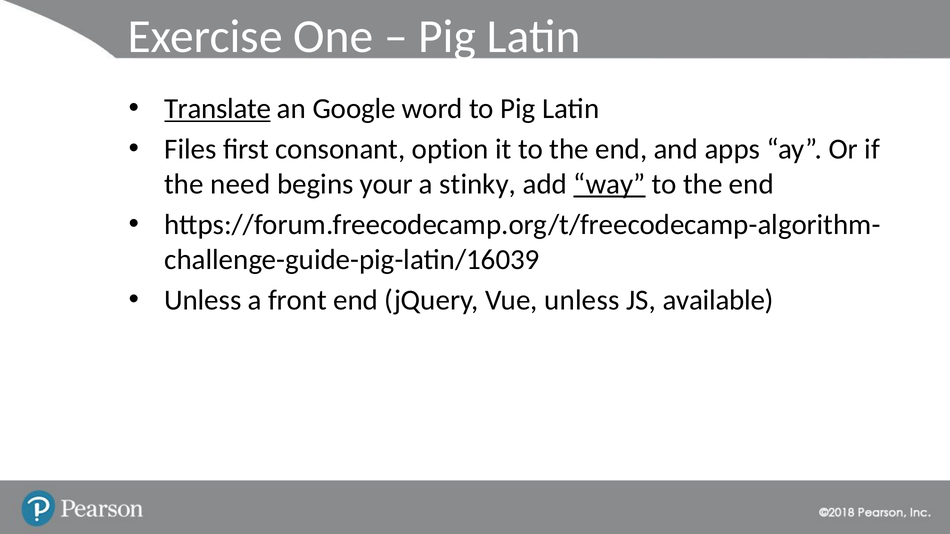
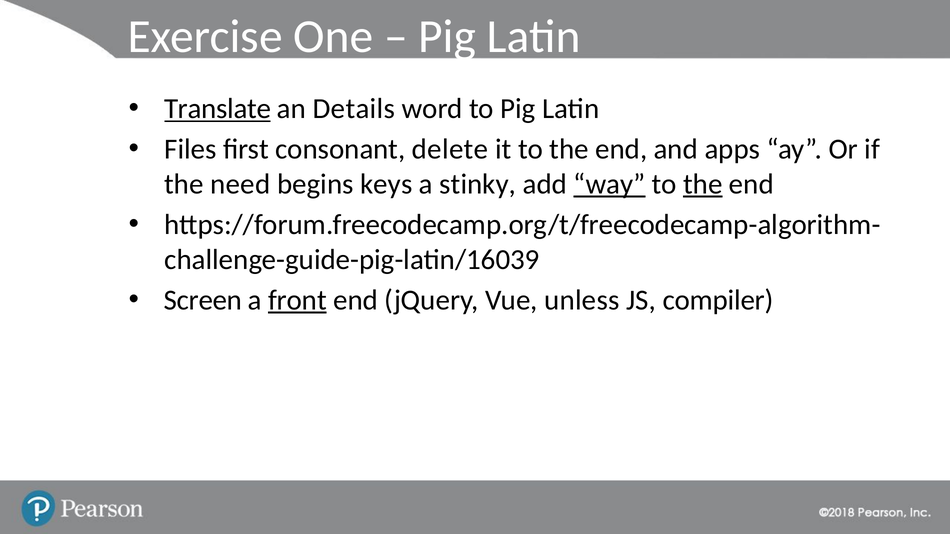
Google: Google -> Details (354, 109)
option: option -> delete (450, 149)
your: your -> keys (386, 184)
the underline: none -> present (703, 184)
Unless: Unless -> Screen (203, 300)
front underline: none -> present (297, 300)
available: available -> compiler (718, 300)
